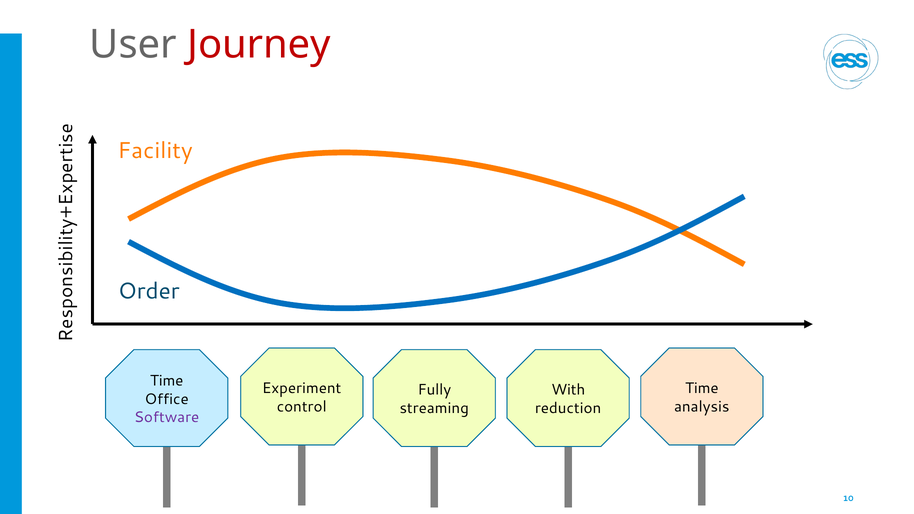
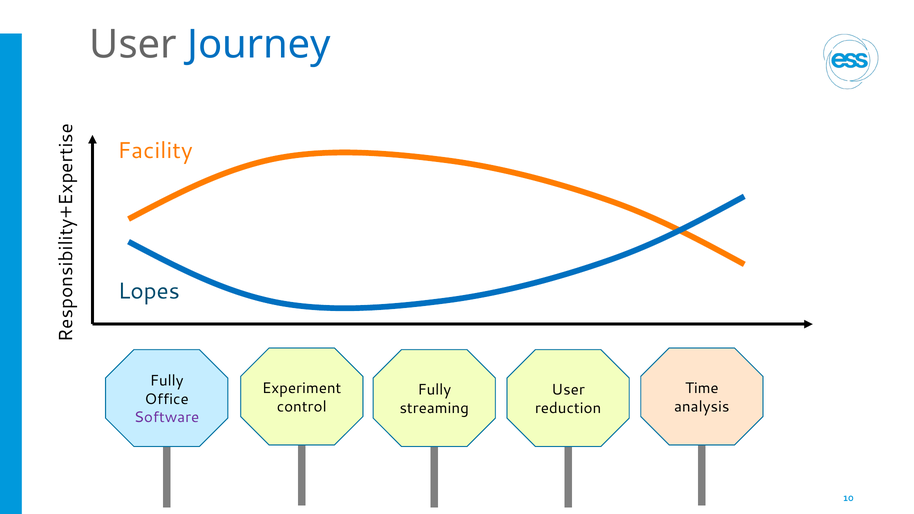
Journey colour: red -> blue (259, 45)
Order: Order -> Lopes (149, 291)
Time: Time -> Fully (167, 381)
With: With -> User (568, 390)
